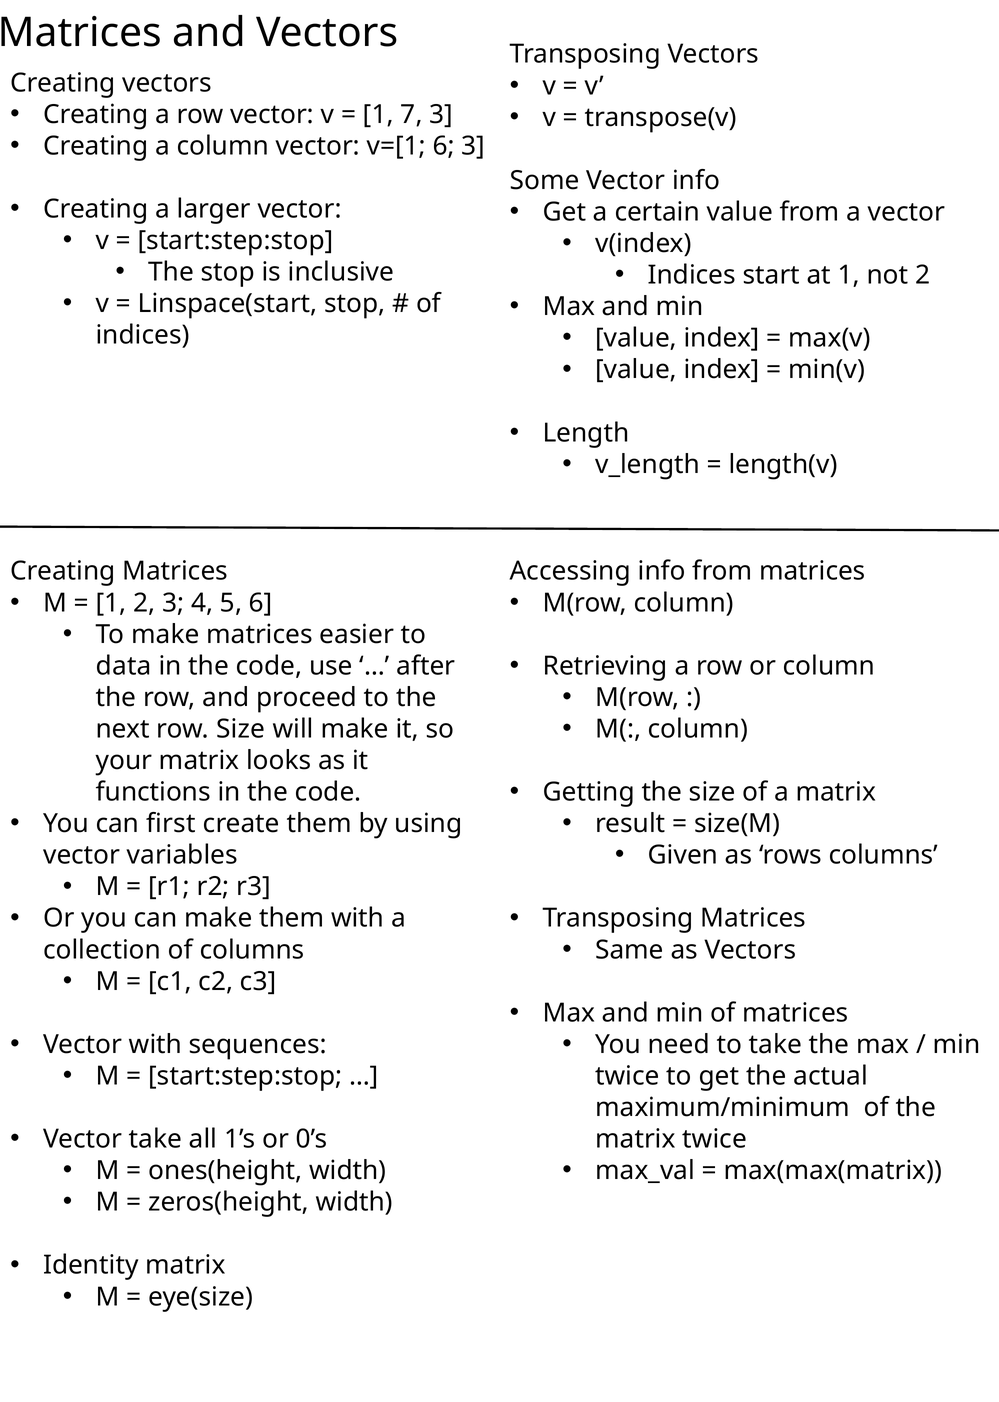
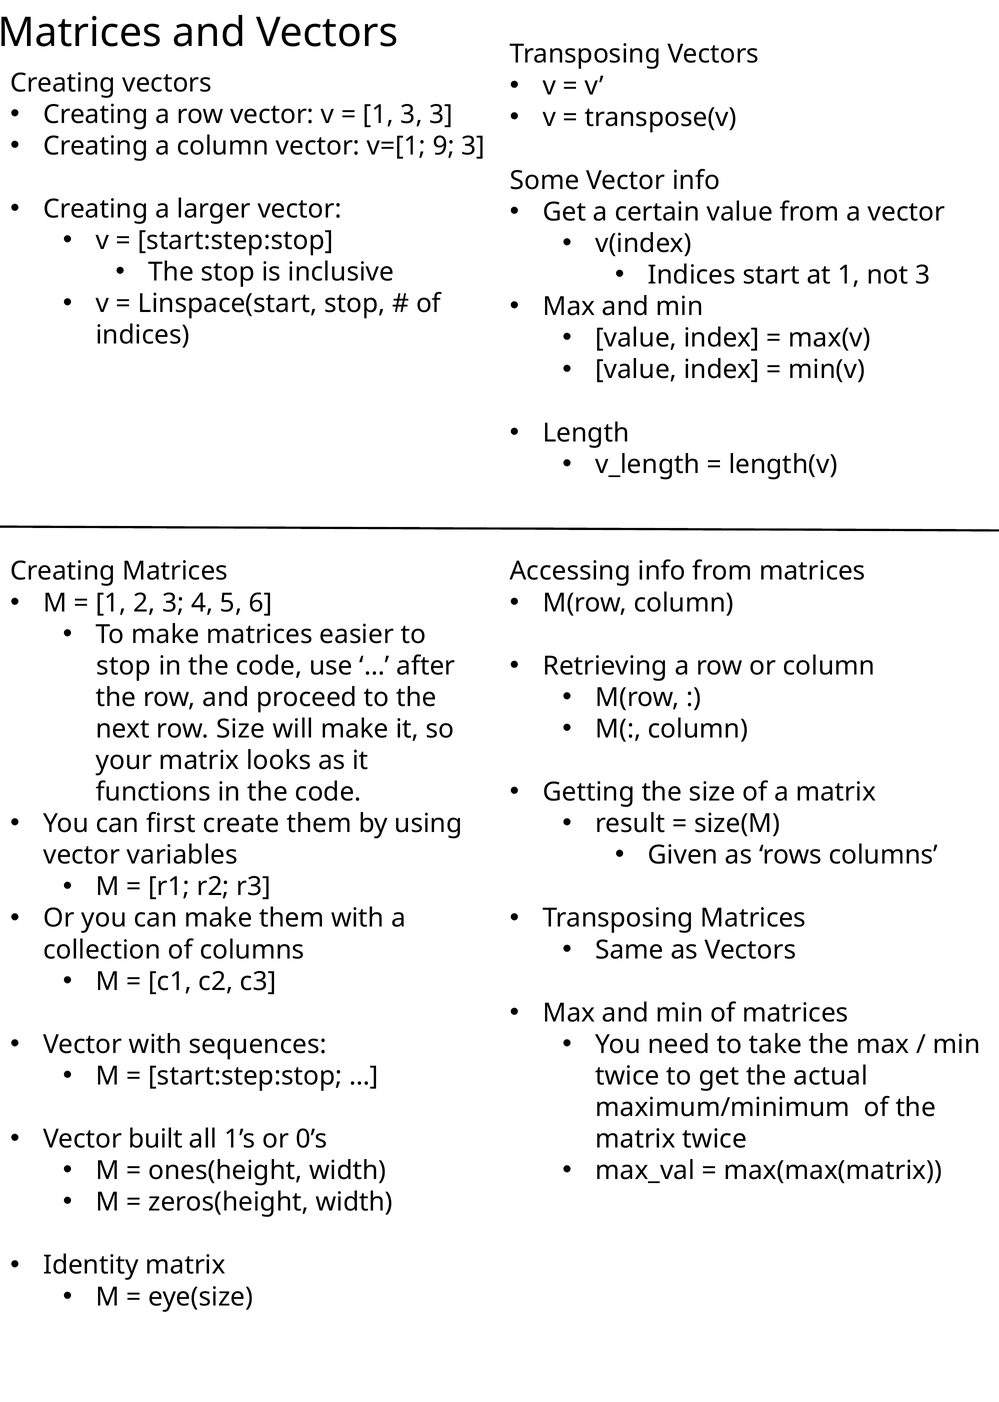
1 7: 7 -> 3 (412, 114)
v=[1 6: 6 -> 9 (444, 146)
not 2: 2 -> 3 (923, 275)
data: data -> stop (124, 666)
Vector take: take -> built (156, 1139)
